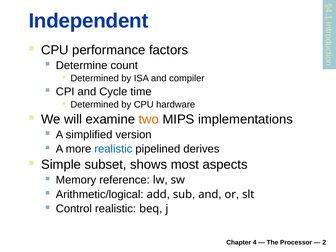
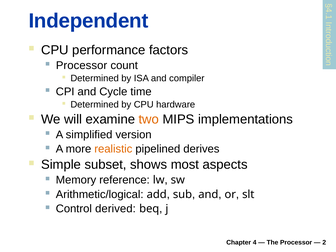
Determine: Determine -> Processor (82, 65)
realistic colour: blue -> orange (113, 149)
Control realistic: realistic -> derived (115, 209)
